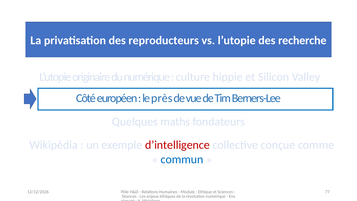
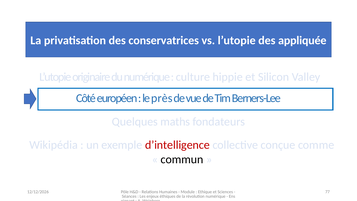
reproducteurs: reproducteurs -> conservatrices (164, 40)
recherche: recherche -> appliquée (302, 40)
commun colour: blue -> black (182, 159)
